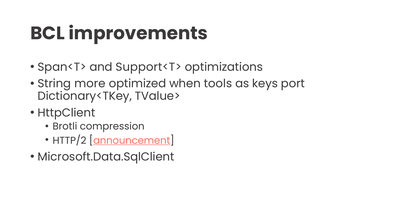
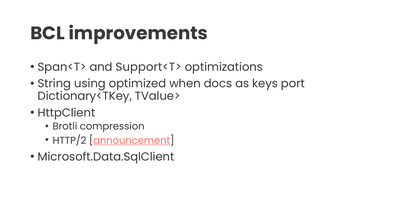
more: more -> using (90, 84)
tools: tools -> docs (218, 84)
